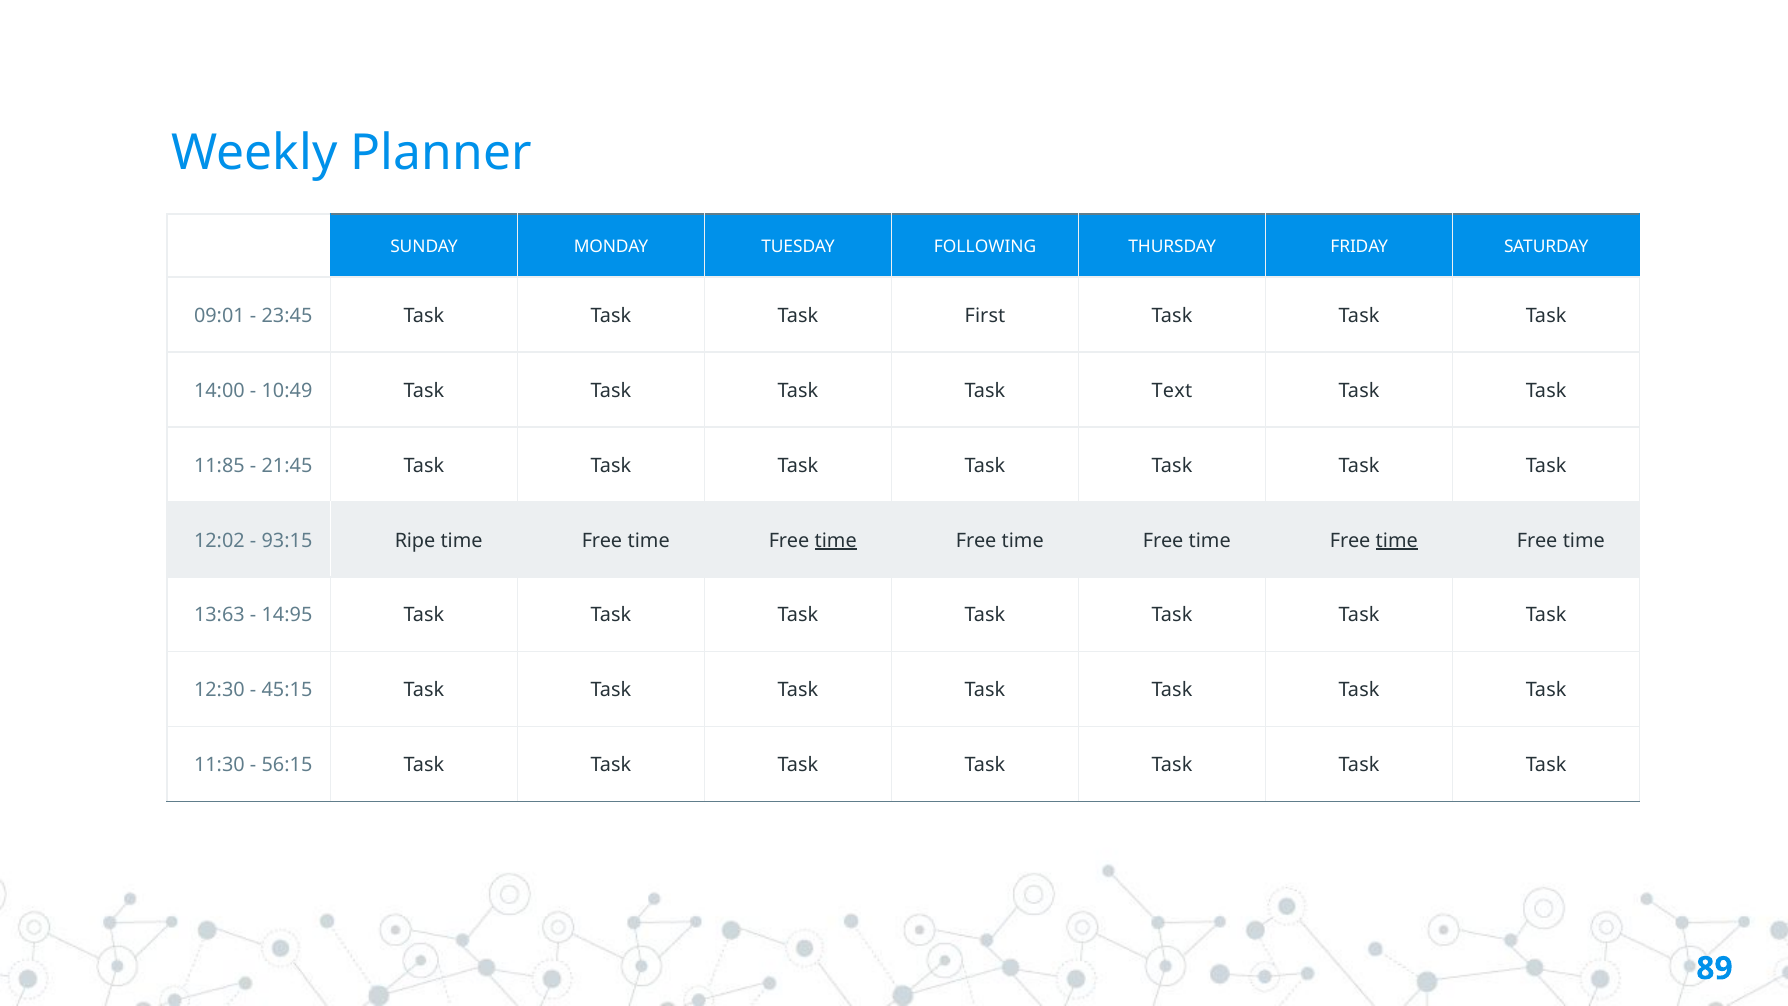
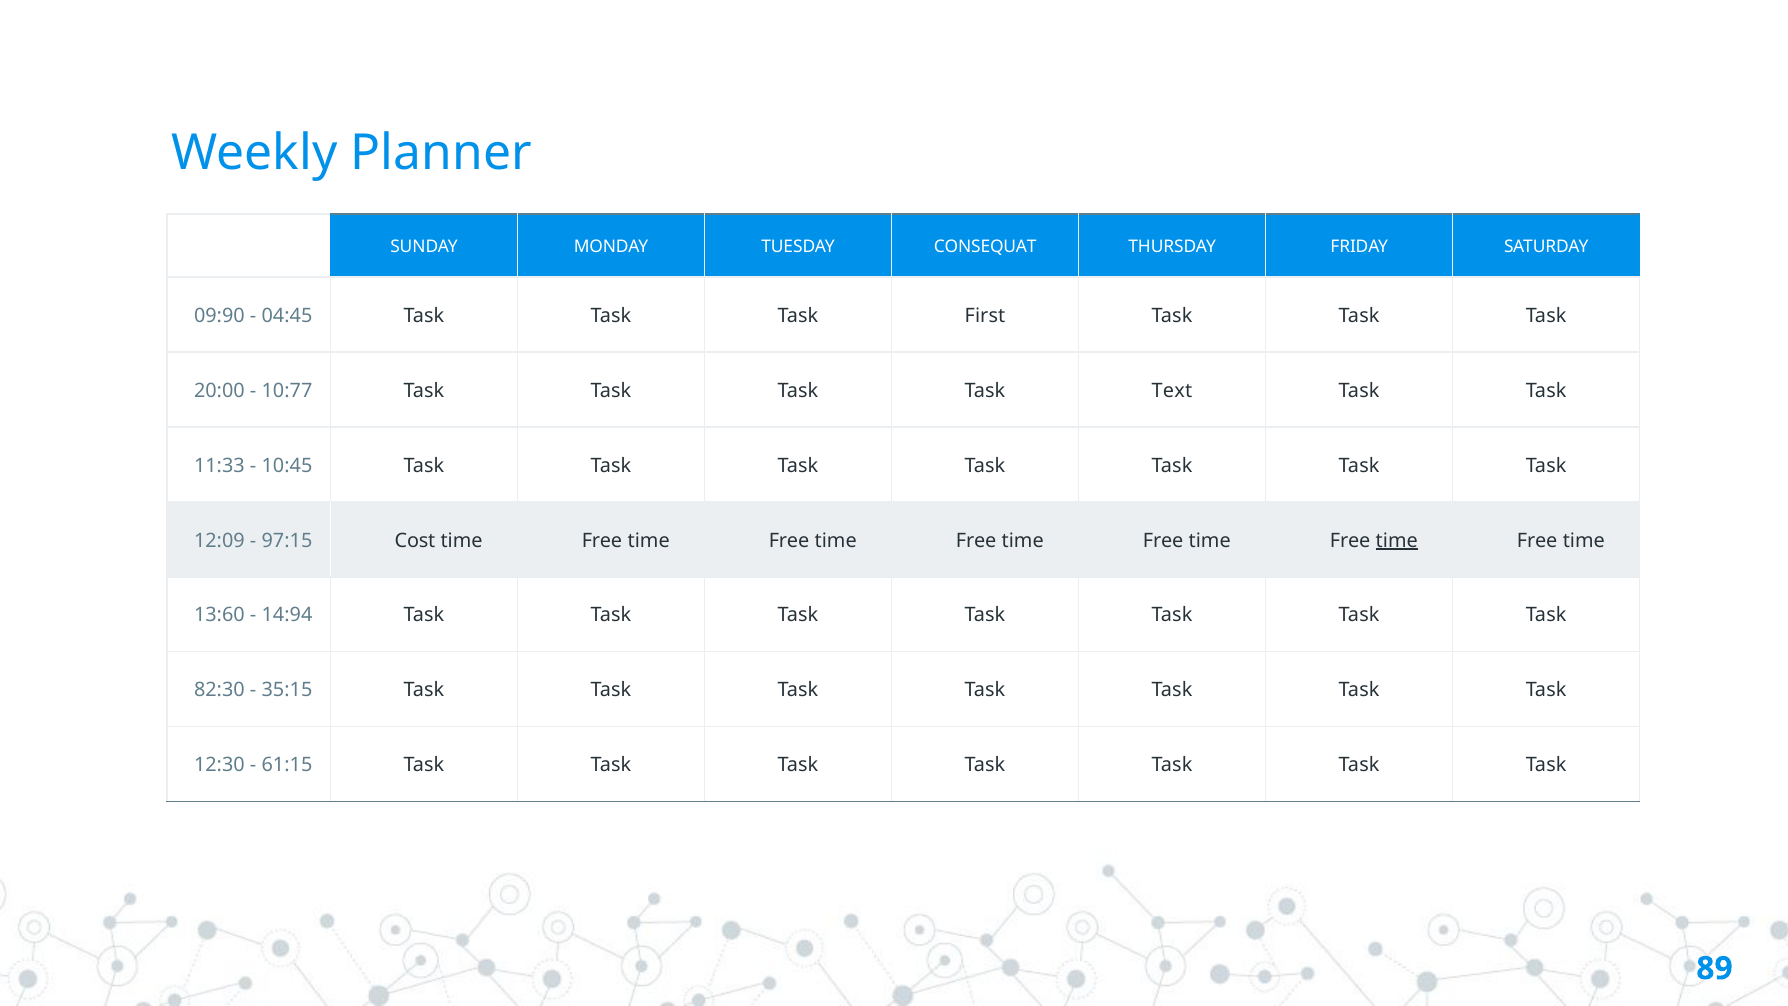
FOLLOWING: FOLLOWING -> CONSEQUAT (985, 246)
09:01: 09:01 -> 09:90 (219, 316)
23:45: 23:45 -> 04:45 (287, 316)
14:00: 14:00 -> 20:00 (219, 391)
10:49: 10:49 -> 10:77 (287, 391)
11:85: 11:85 -> 11:33 (219, 465)
21:45: 21:45 -> 10:45 (287, 465)
12:02: 12:02 -> 12:09 (219, 540)
93:15: 93:15 -> 97:15 (287, 540)
Ripe: Ripe -> Cost (415, 540)
time underline: present -> none (836, 540)
13:63: 13:63 -> 13:60 (219, 615)
14:95: 14:95 -> 14:94 (287, 615)
12:30: 12:30 -> 82:30 (219, 690)
45:15: 45:15 -> 35:15 (287, 690)
11:30: 11:30 -> 12:30 (219, 765)
56:15: 56:15 -> 61:15 (287, 765)
